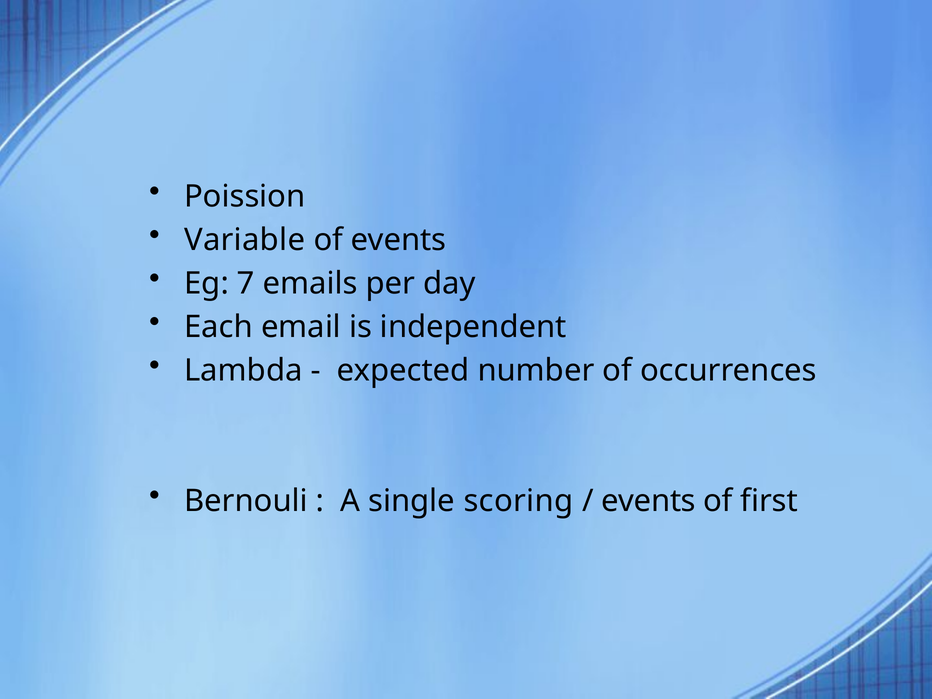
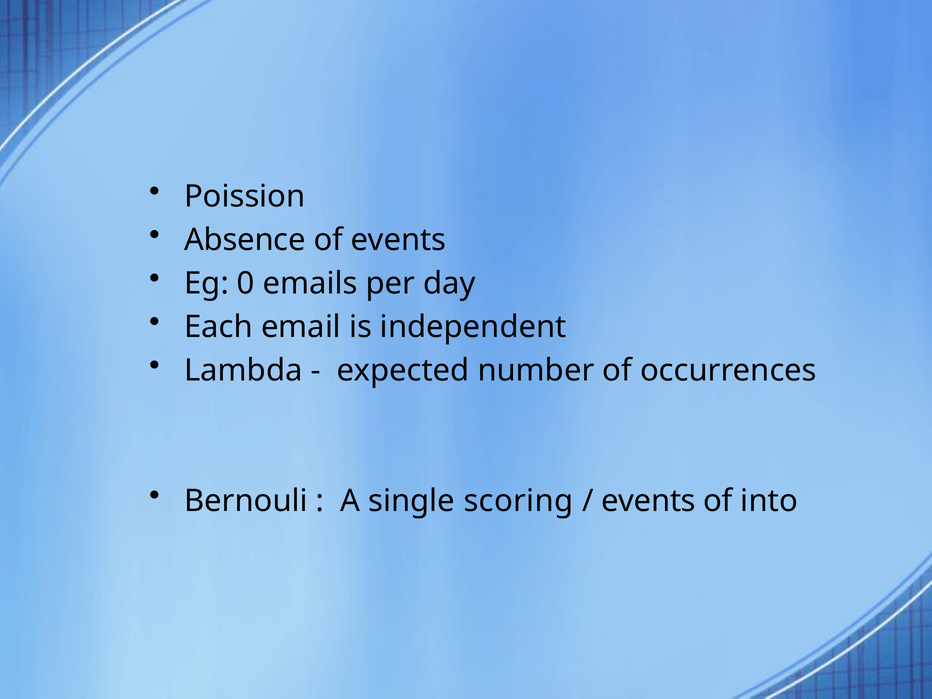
Variable: Variable -> Absence (245, 240)
7: 7 -> 0 (246, 283)
first: first -> into (769, 501)
